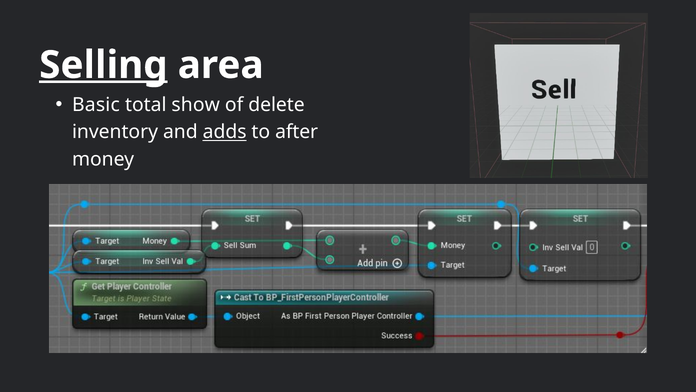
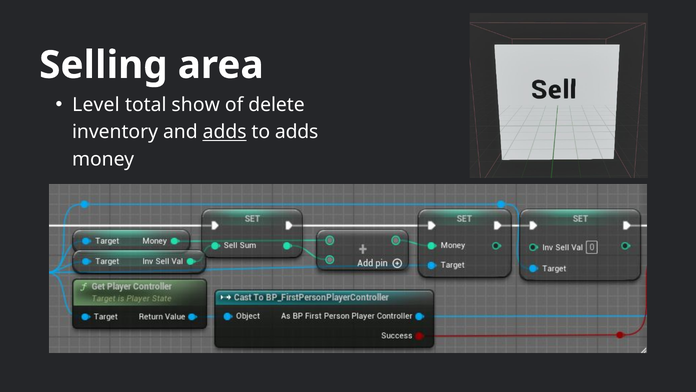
Selling underline: present -> none (103, 65)
Basic: Basic -> Level (96, 105)
to after: after -> adds (297, 132)
